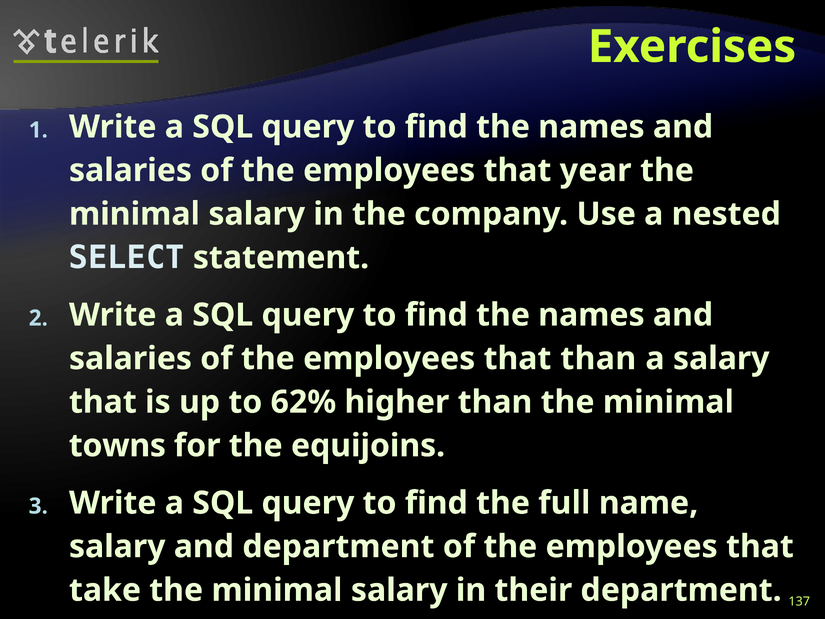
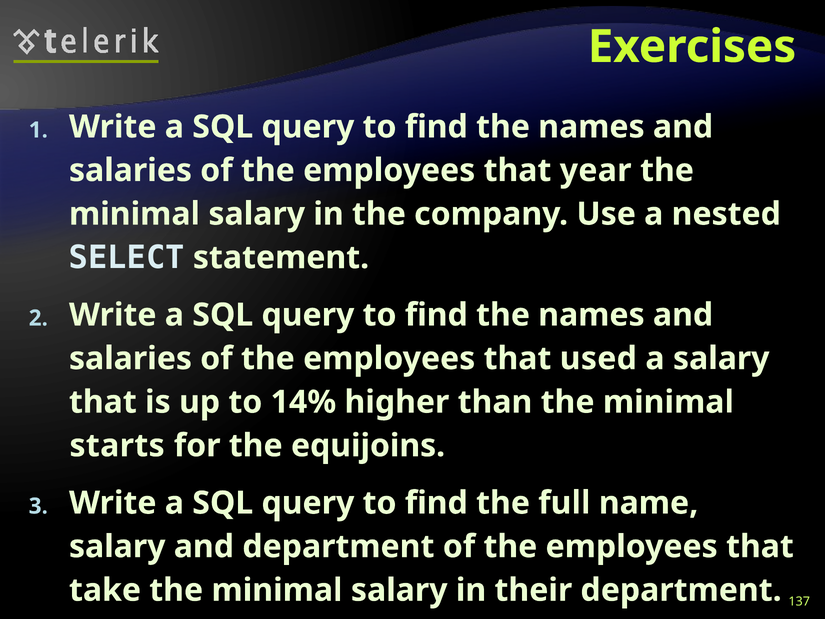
that than: than -> used (598, 358)
62%: 62% -> 14% (303, 402)
towns: towns -> starts (117, 445)
